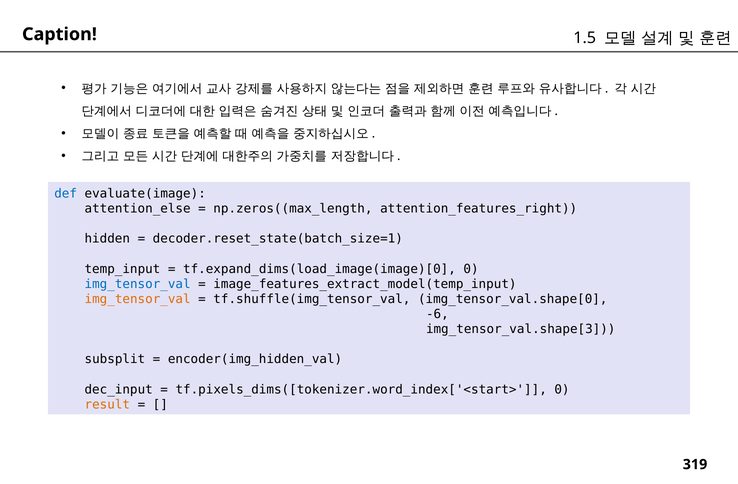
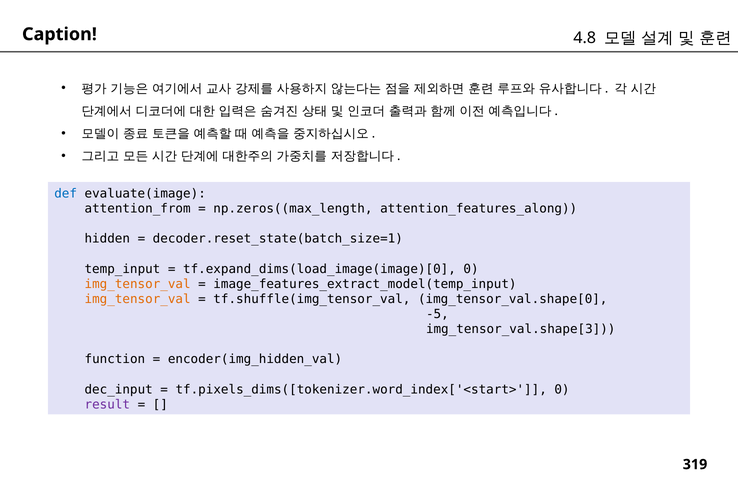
1.5: 1.5 -> 4.8 (585, 38)
attention_else: attention_else -> attention_from (138, 209)
attention_features_right: attention_features_right -> attention_features_along (479, 209)
img_tensor_val colour: blue -> orange (138, 284)
-6: -6 -> -5 (437, 315)
subsplit: subsplit -> function (115, 360)
result colour: orange -> purple (107, 405)
